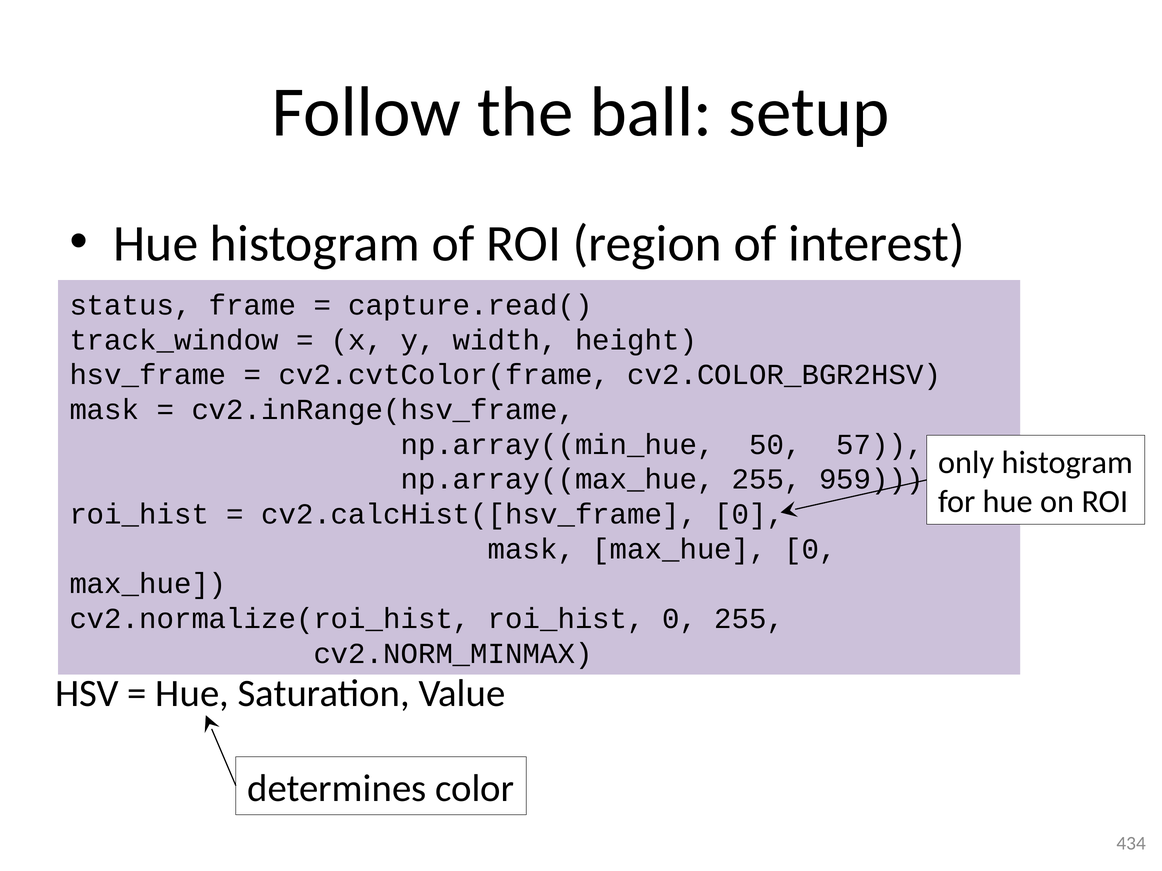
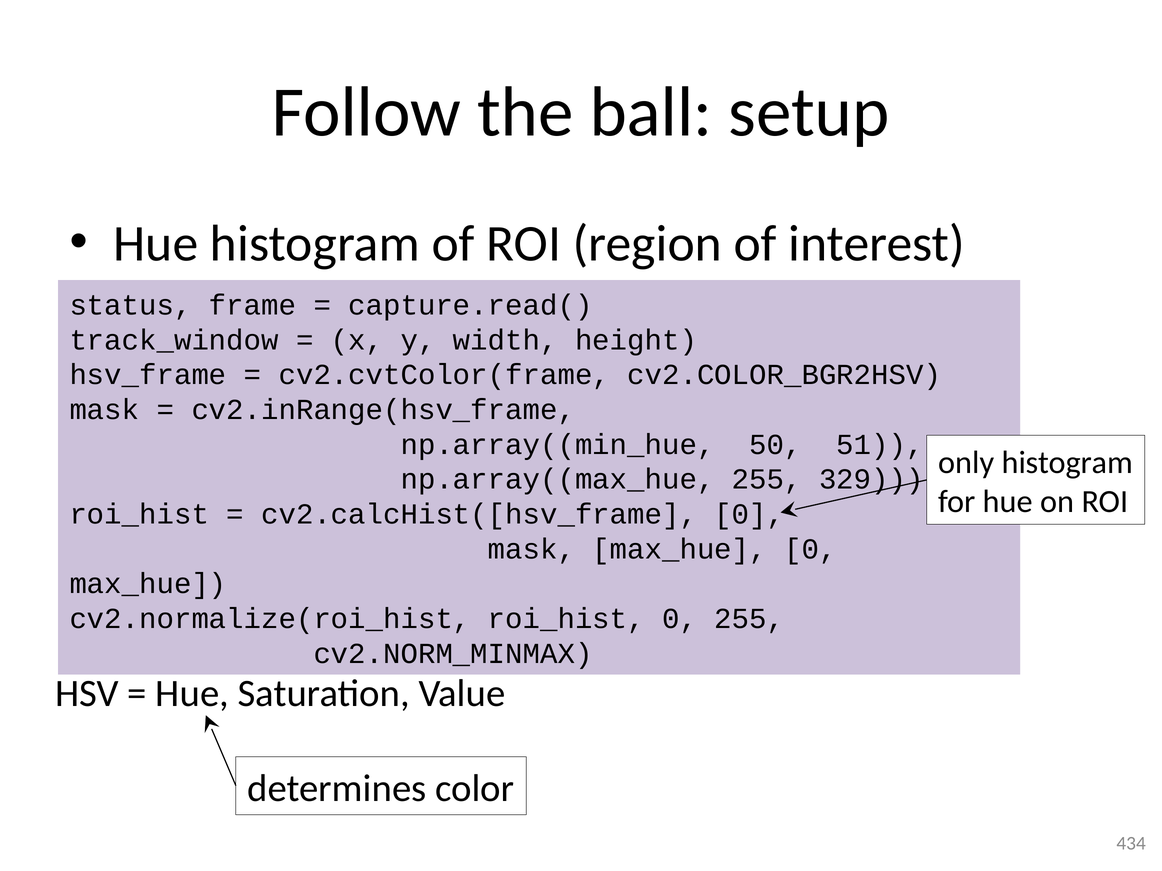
57: 57 -> 51 (880, 445)
959: 959 -> 329 (871, 480)
